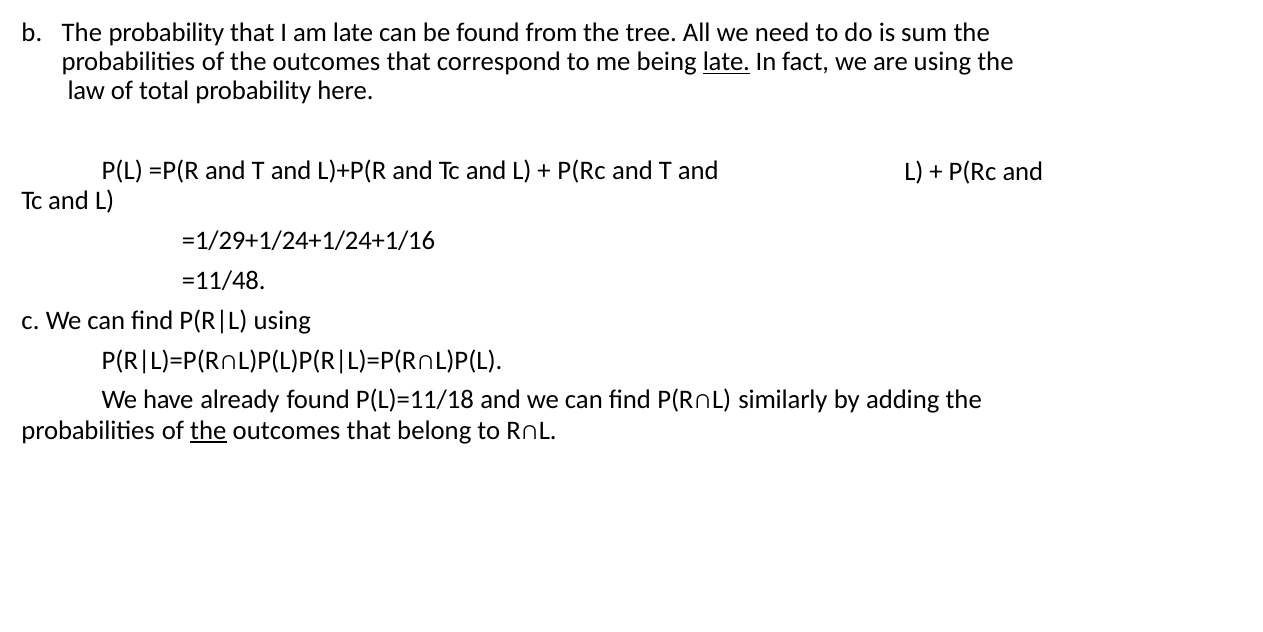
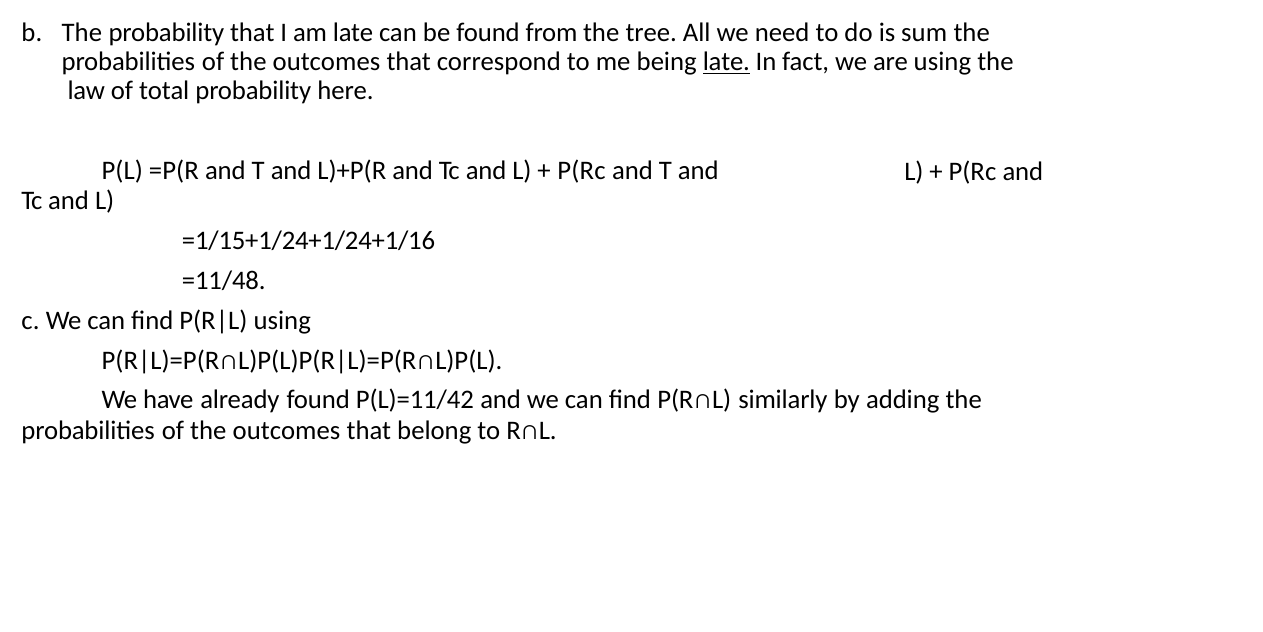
=1/29+1/24+1/24+1/16: =1/29+1/24+1/24+1/16 -> =1/15+1/24+1/24+1/16 (309, 240)
P(L)=11/18: P(L)=11/18 -> P(L)=11/42 (415, 399)
the underline: present -> none (208, 430)
